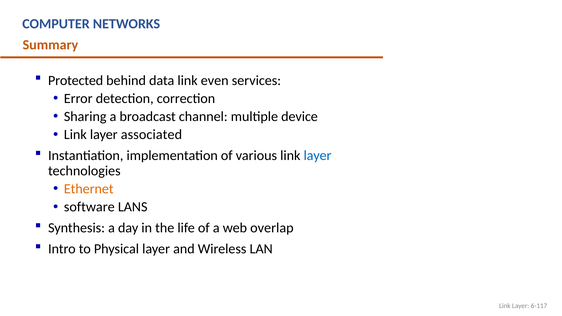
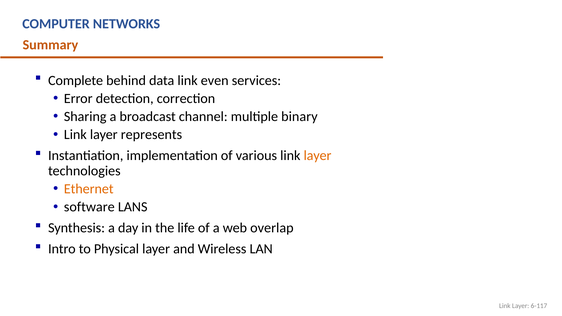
Protected: Protected -> Complete (76, 80)
device: device -> binary (299, 117)
associated: associated -> represents (151, 135)
layer colour: blue -> orange (317, 156)
